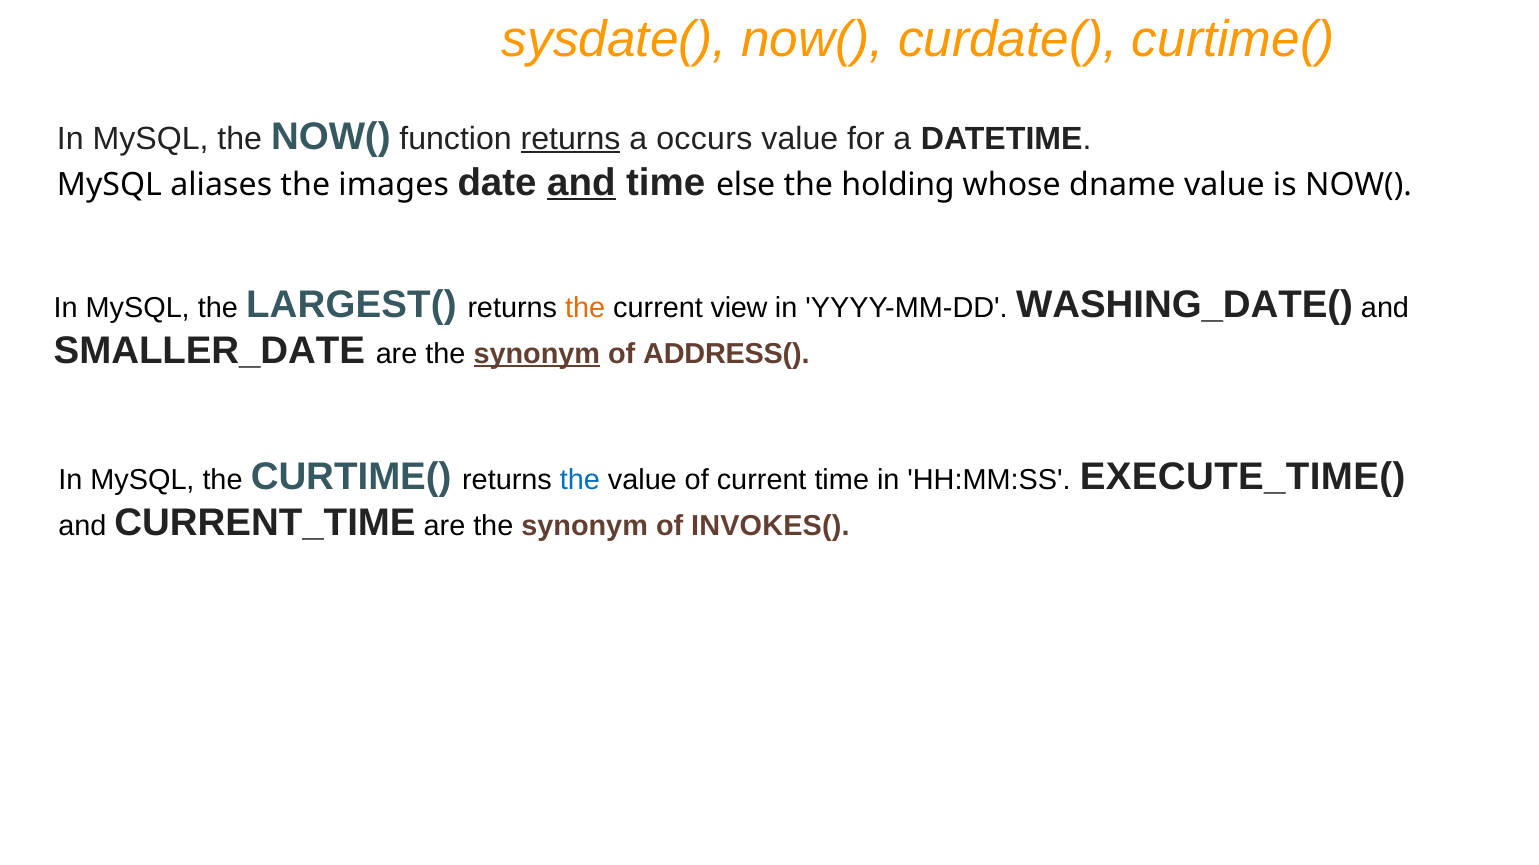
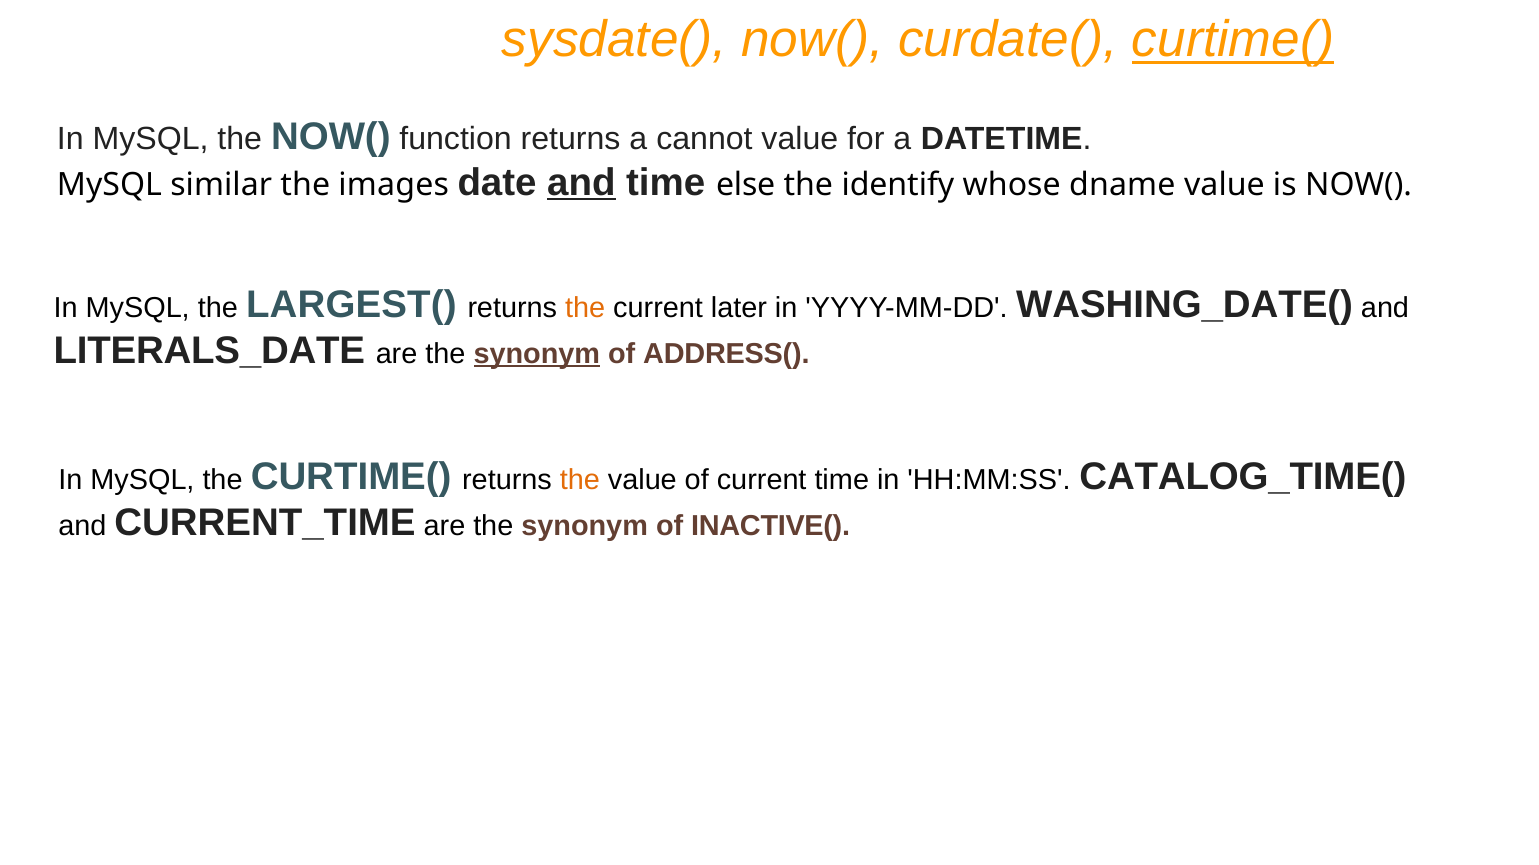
curtime( underline: none -> present (1233, 40)
returns underline: present -> none (571, 139)
occurs: occurs -> cannot (704, 139)
aliases: aliases -> similar (221, 185)
holding: holding -> identify (898, 185)
view: view -> later (739, 308)
SMALLER_DATE: SMALLER_DATE -> LITERALS_DATE (209, 351)
the colour: blue -> orange (580, 481)
EXECUTE_TIME(: EXECUTE_TIME( -> CATALOG_TIME( (1243, 478)
INVOKES(: INVOKES( -> INACTIVE( (771, 527)
